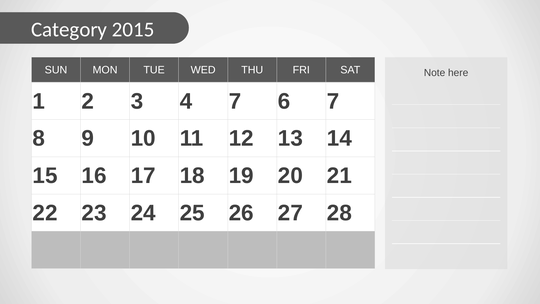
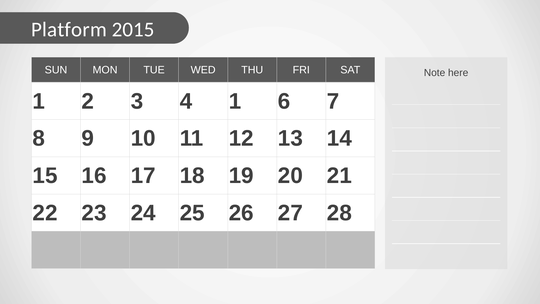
Category: Category -> Platform (69, 29)
4 7: 7 -> 1 (235, 101)
